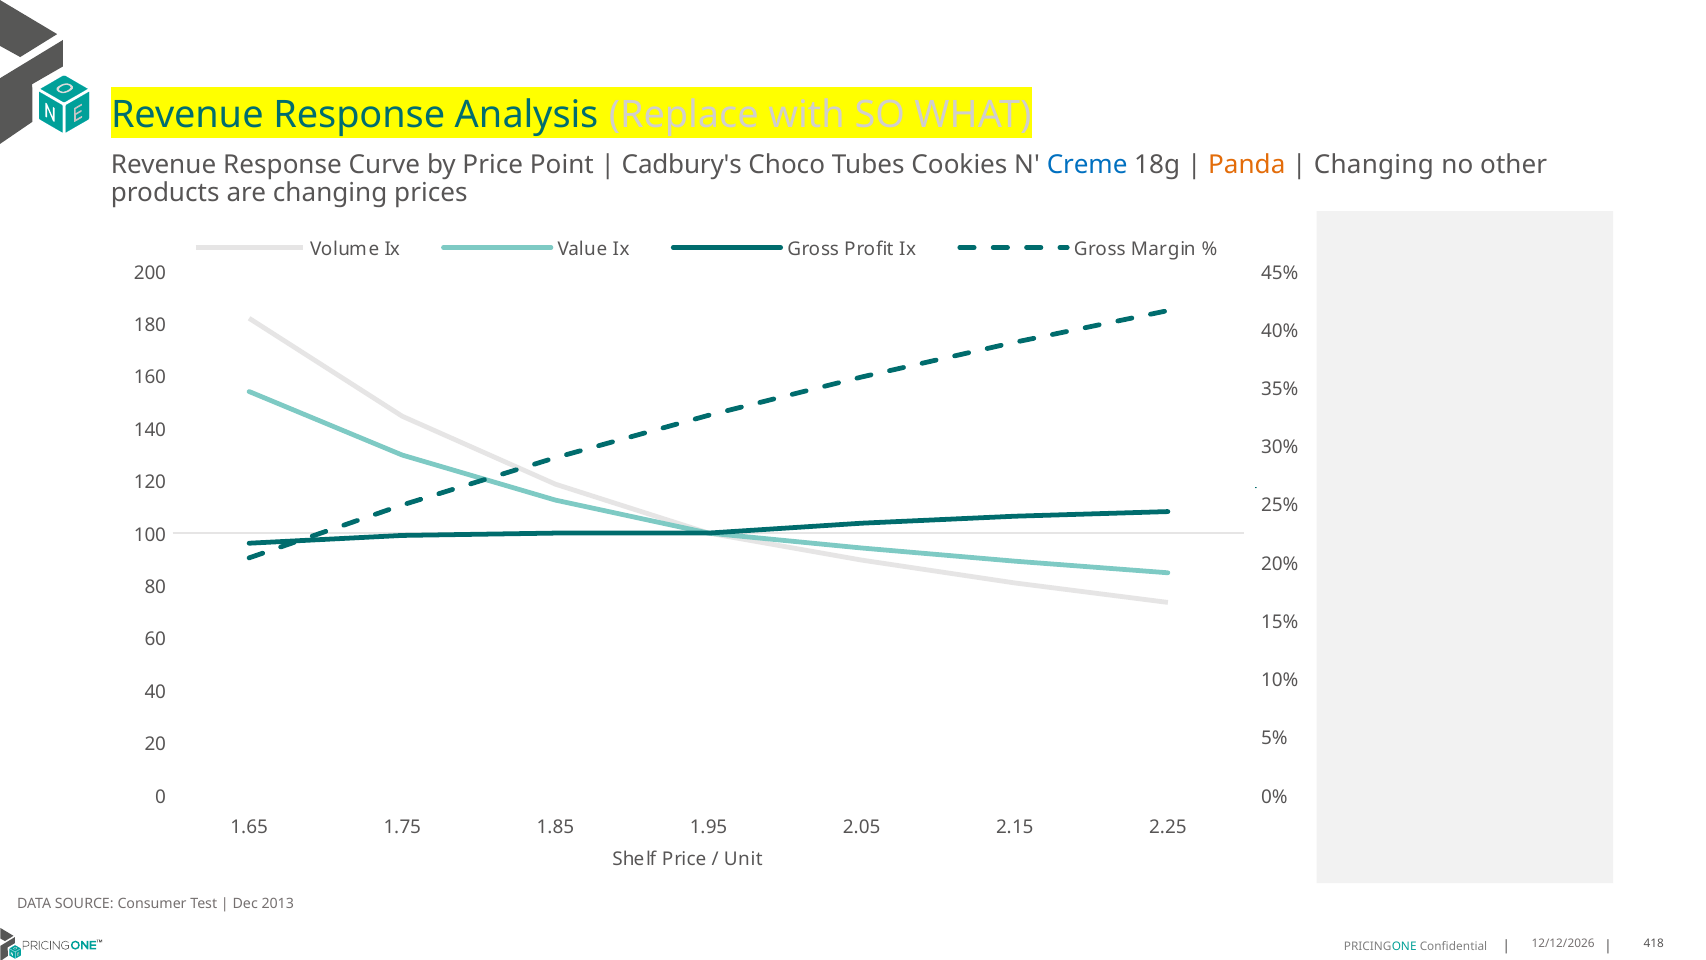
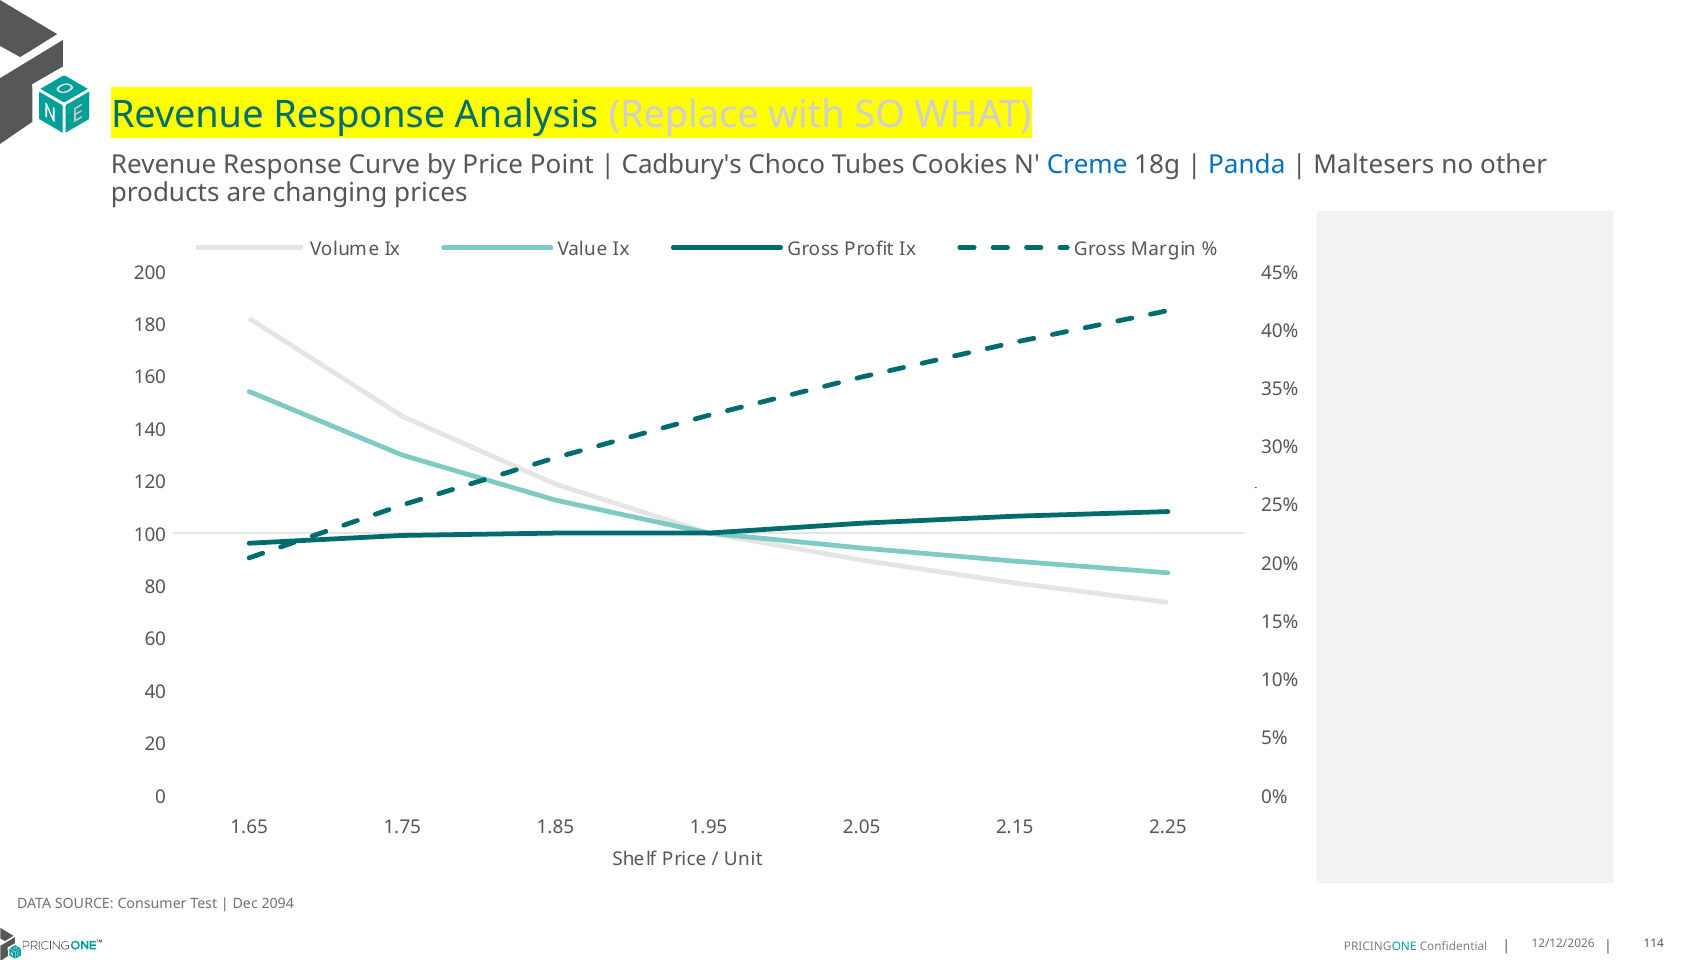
Panda colour: orange -> blue (1247, 165)
Changing: Changing -> Maltesers (1374, 165)
2013: 2013 -> 2094 (278, 904)
418: 418 -> 114 (1654, 944)
